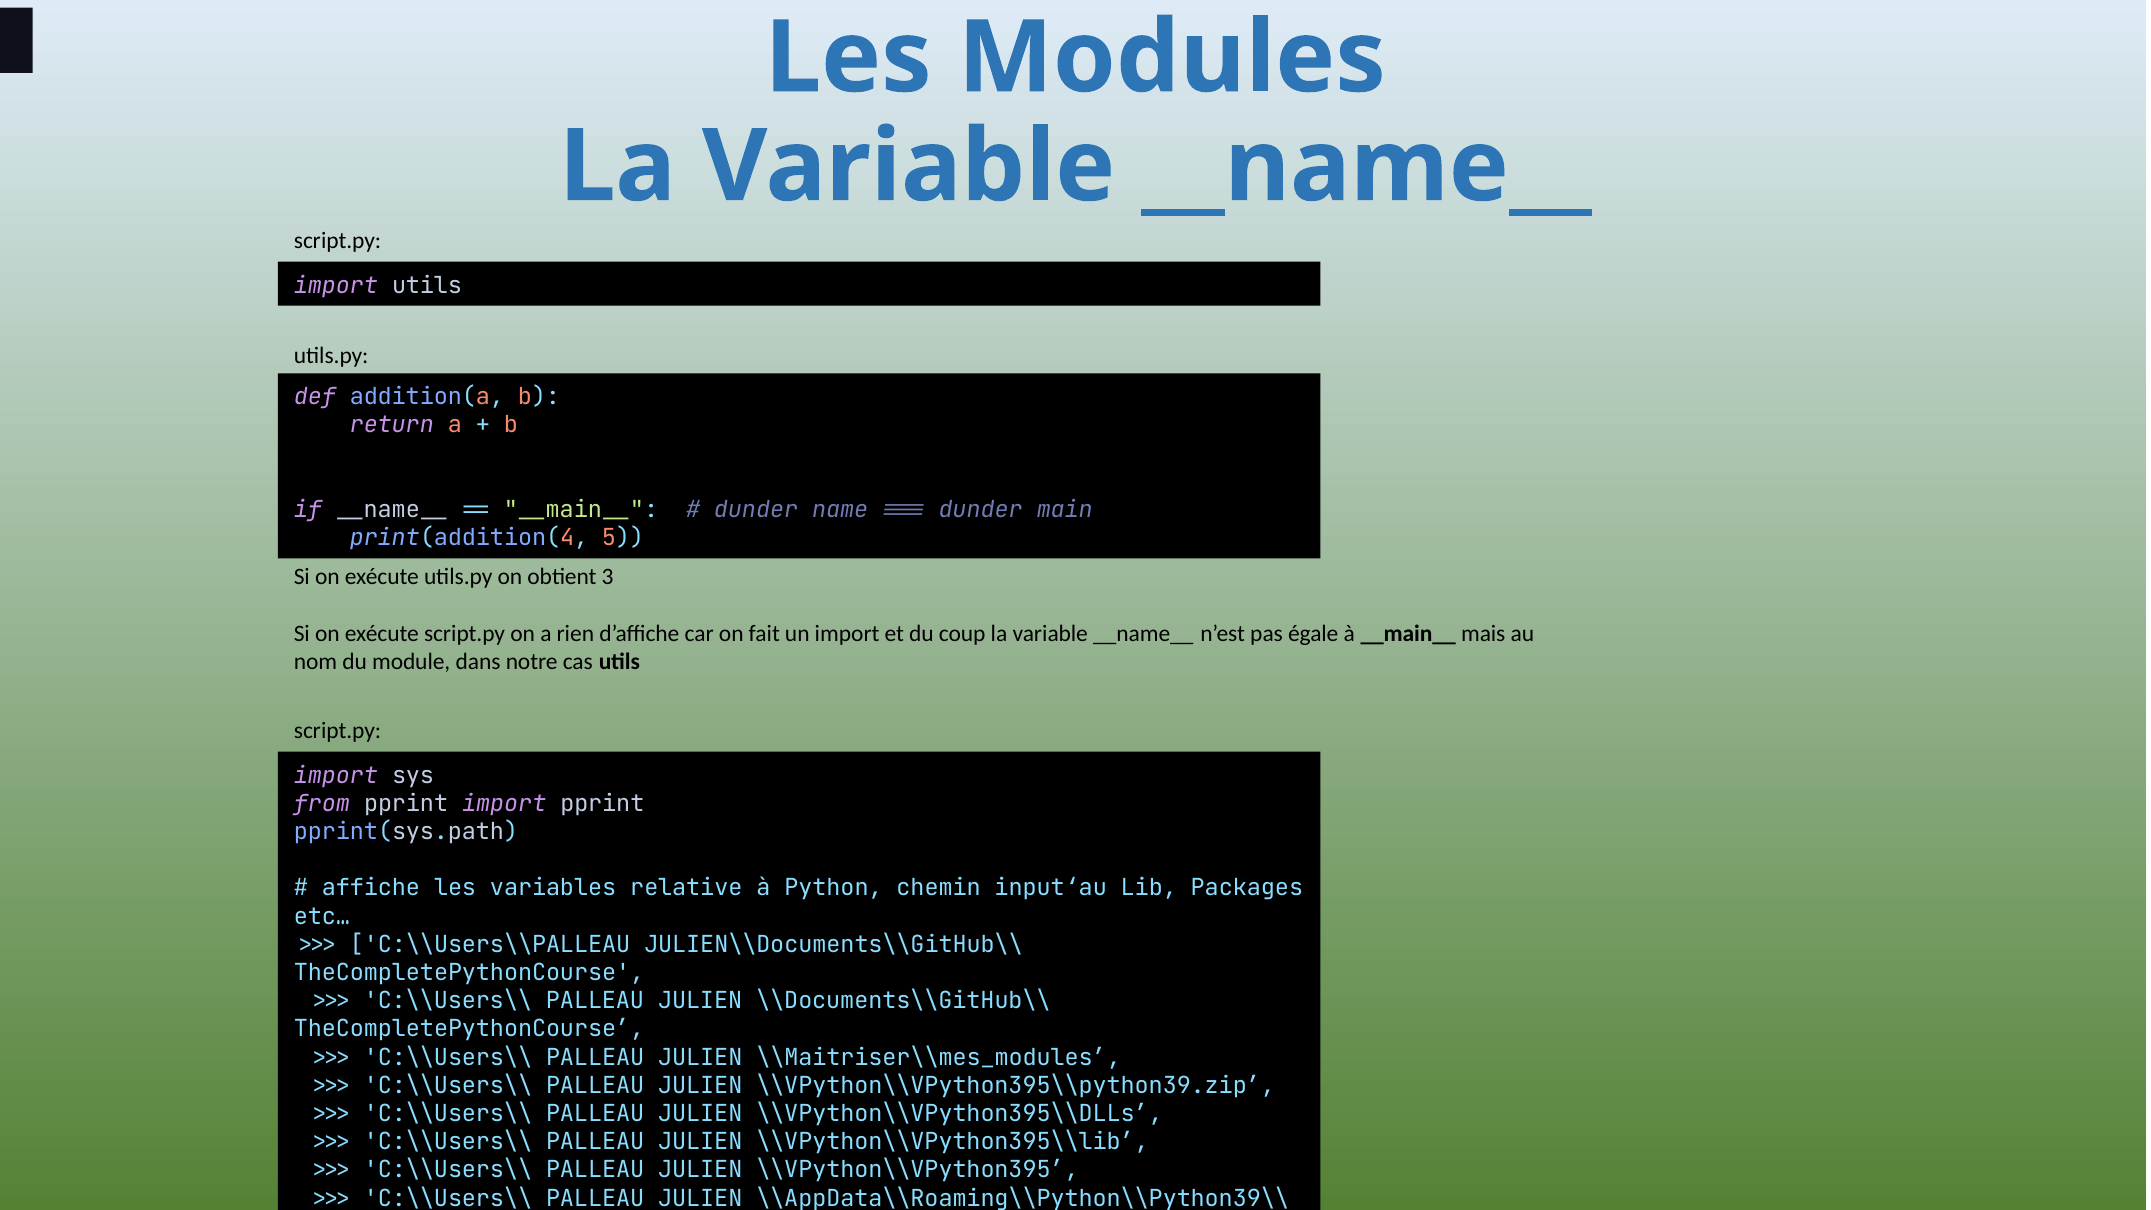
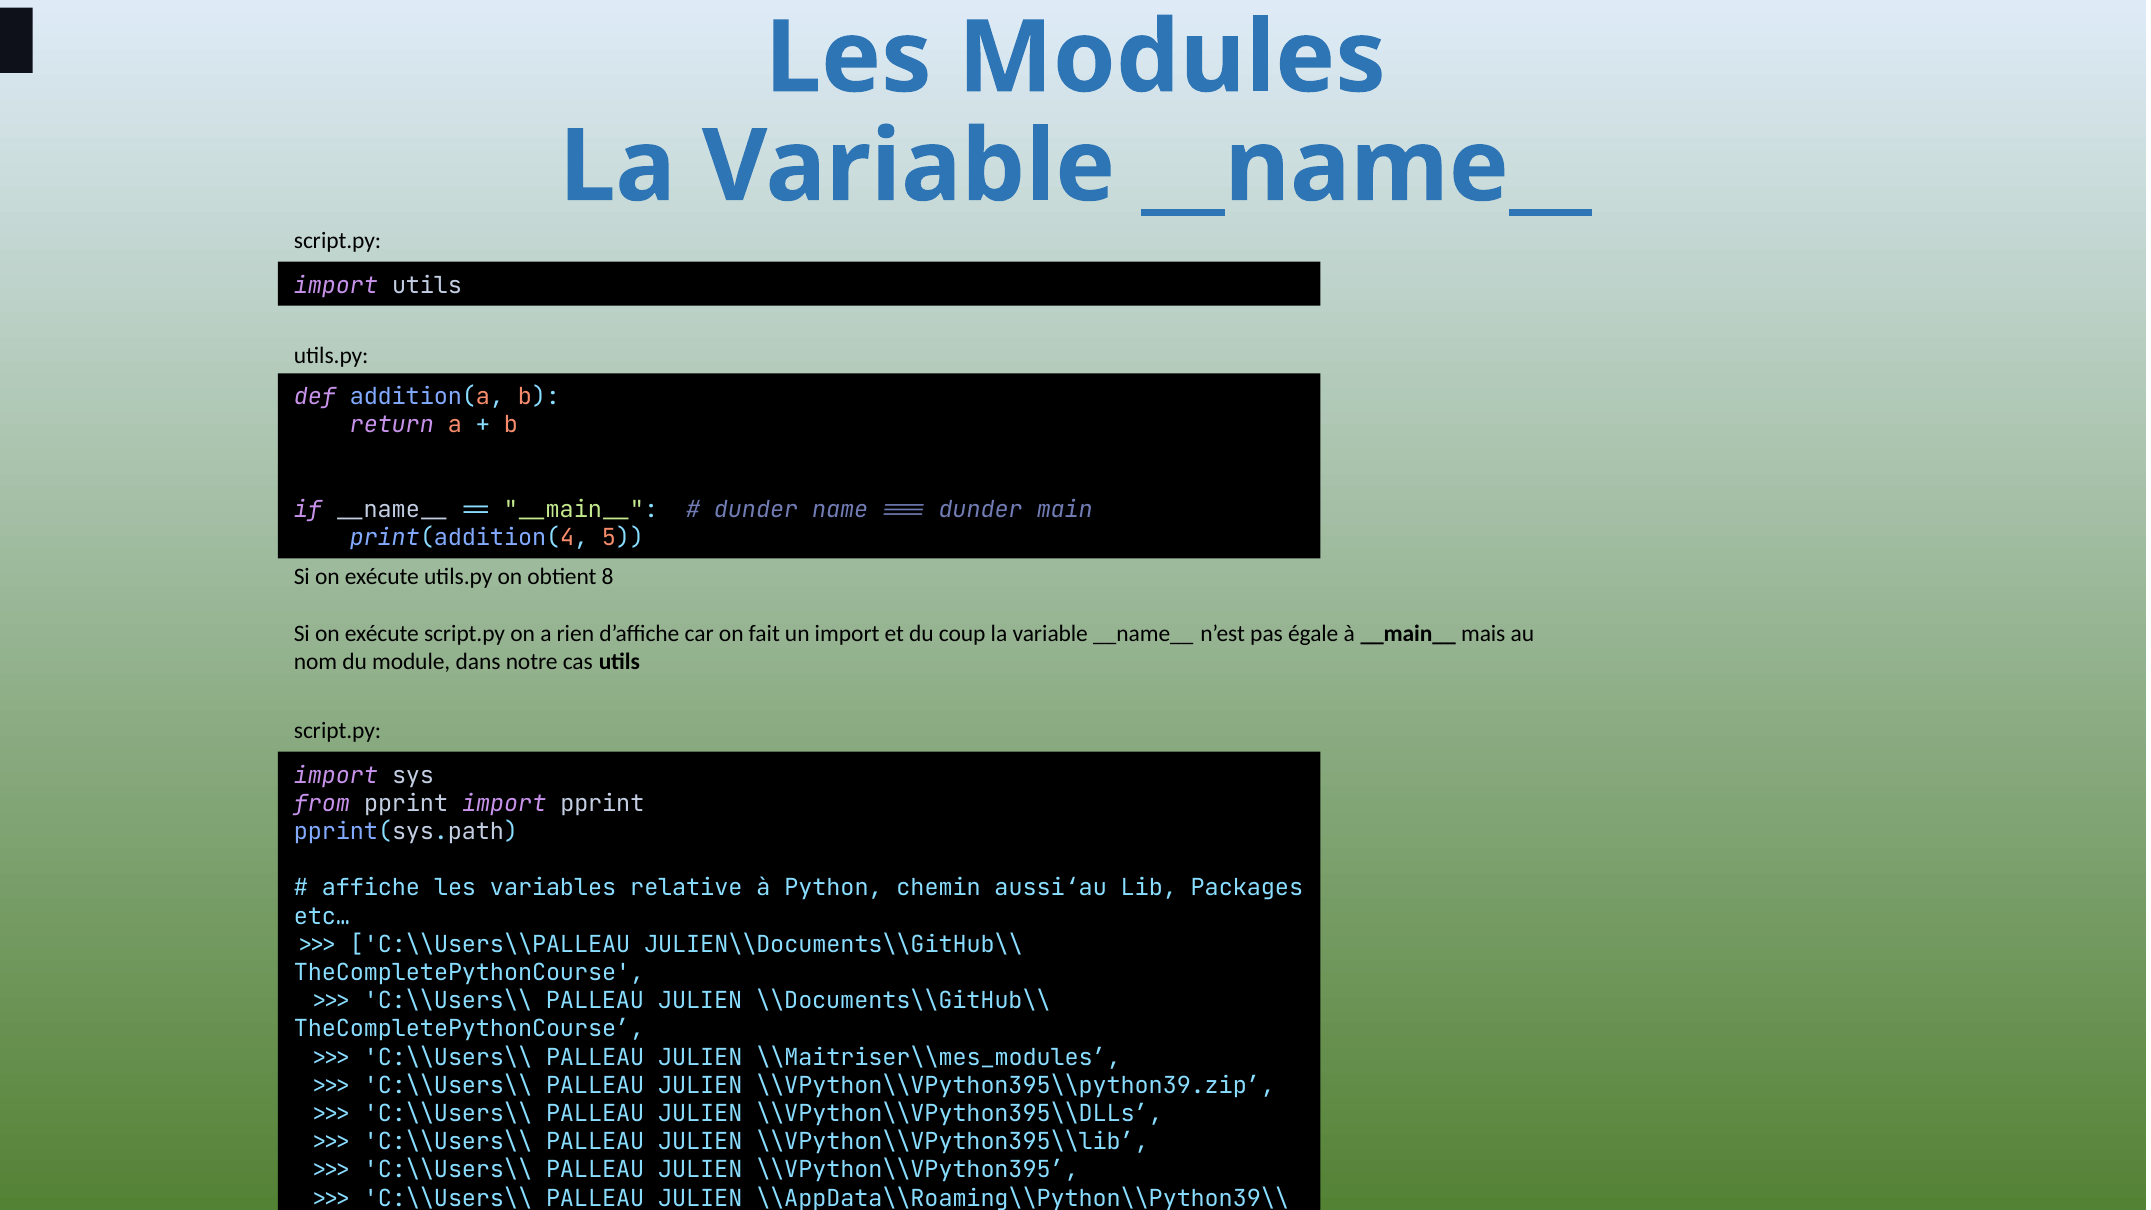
3: 3 -> 8 (608, 577)
input‘au: input‘au -> aussi‘au (1051, 888)
